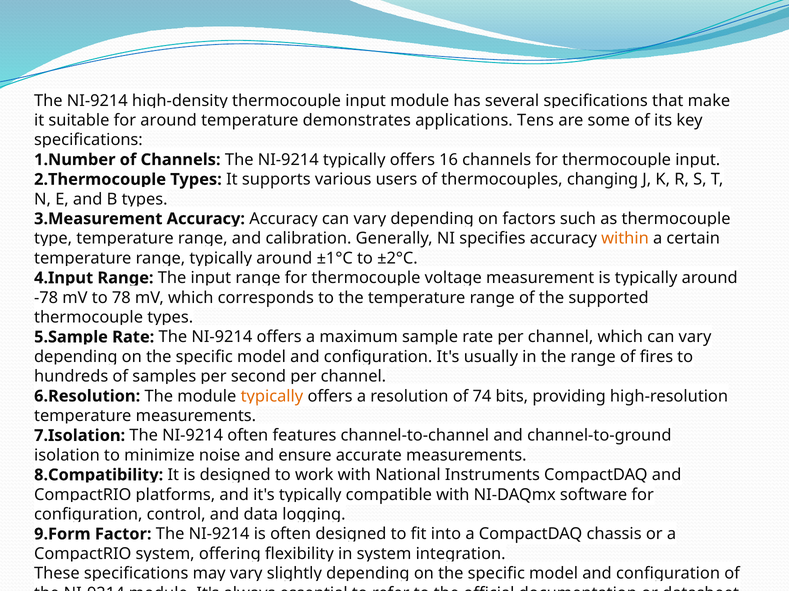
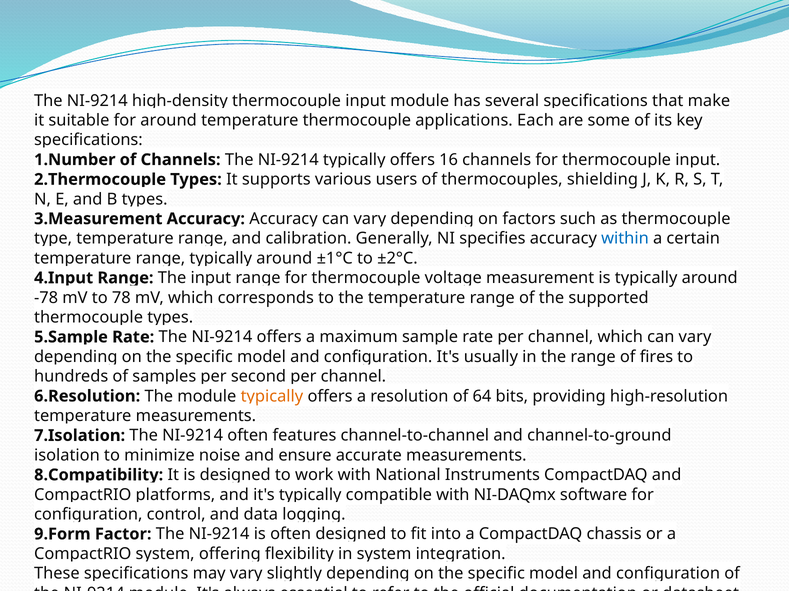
temperature demonstrates: demonstrates -> thermocouple (357, 120)
Tens: Tens -> Each (535, 120)
changing: changing -> shielding (602, 180)
within colour: orange -> blue (625, 239)
74: 74 -> 64 (482, 397)
